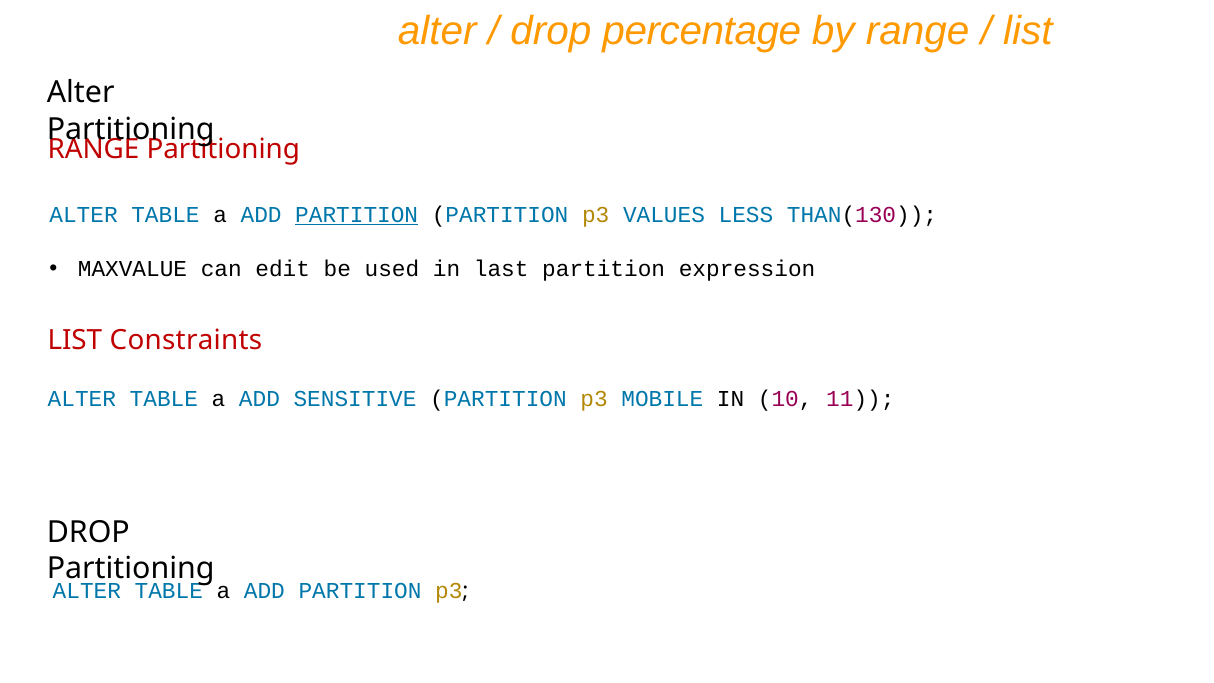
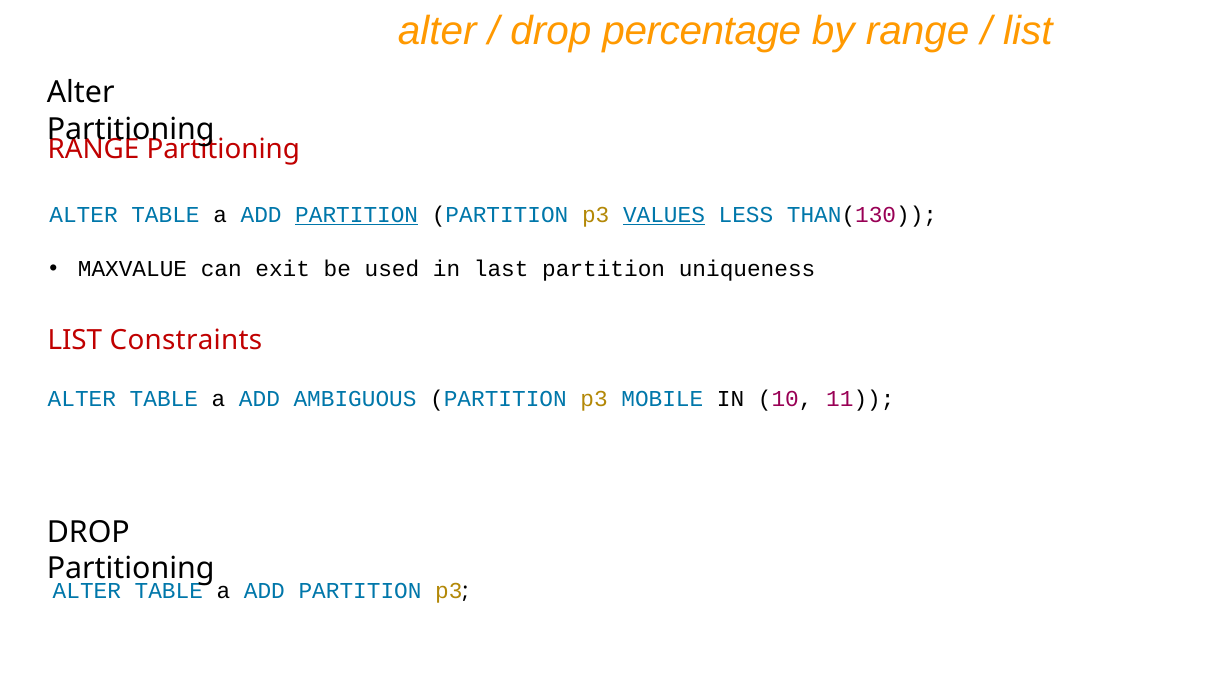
VALUES underline: none -> present (664, 215)
edit: edit -> exit (283, 269)
expression: expression -> uniqueness (747, 269)
SENSITIVE: SENSITIVE -> AMBIGUOUS (355, 399)
